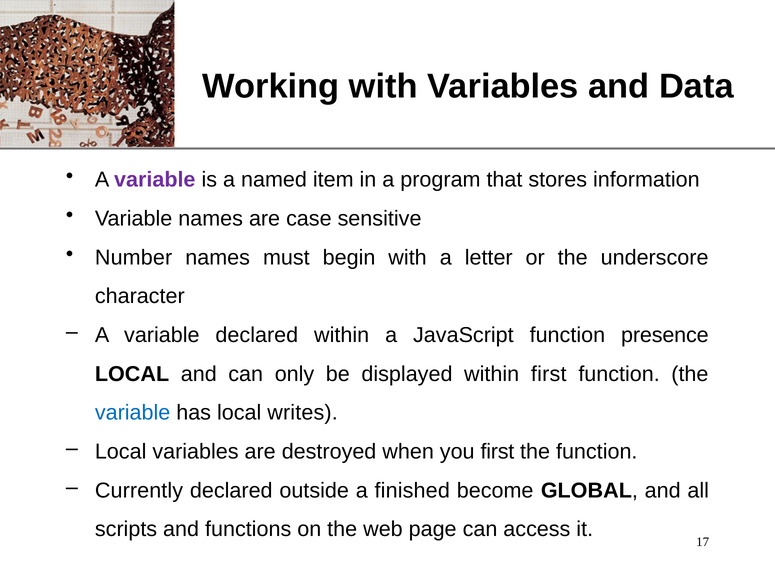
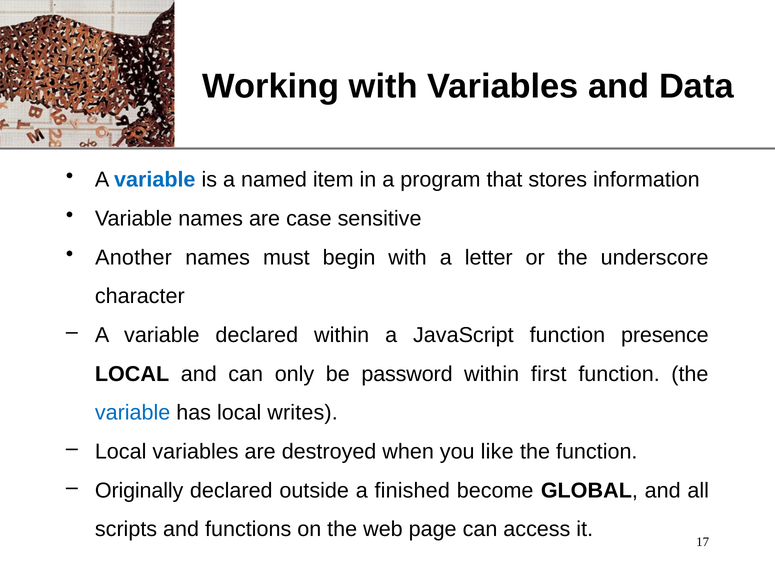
variable colour: purple -> blue (155, 180)
Number: Number -> Another (134, 258)
displayed: displayed -> password (407, 374)
you first: first -> like (497, 452)
Currently: Currently -> Originally (139, 491)
